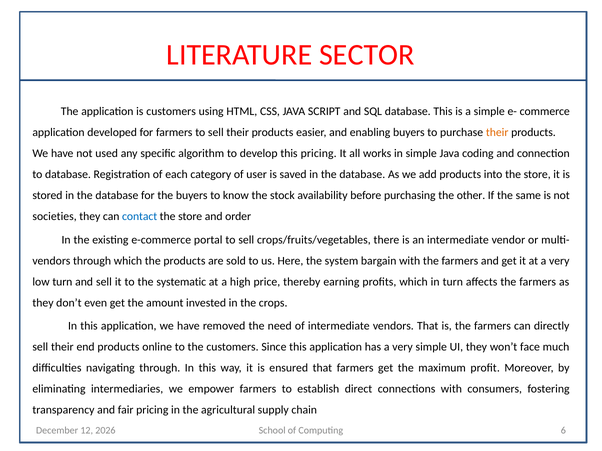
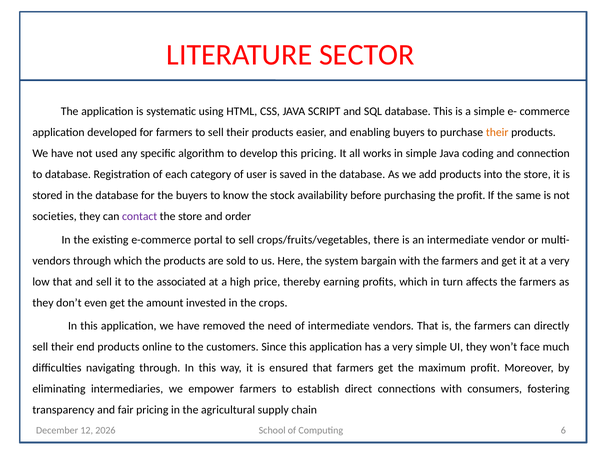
is customers: customers -> systematic (171, 111)
the other: other -> profit (471, 196)
contact colour: blue -> purple (140, 217)
low turn: turn -> that (62, 282)
systematic: systematic -> associated (181, 282)
